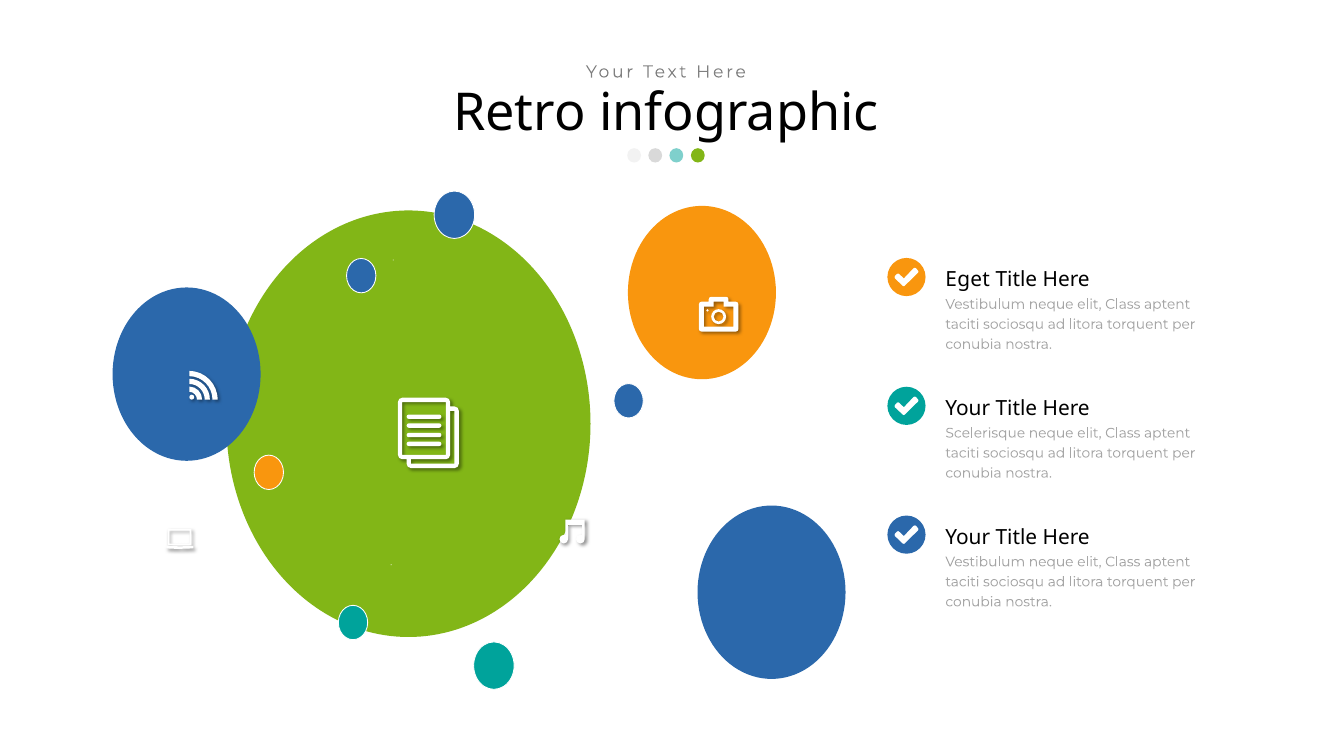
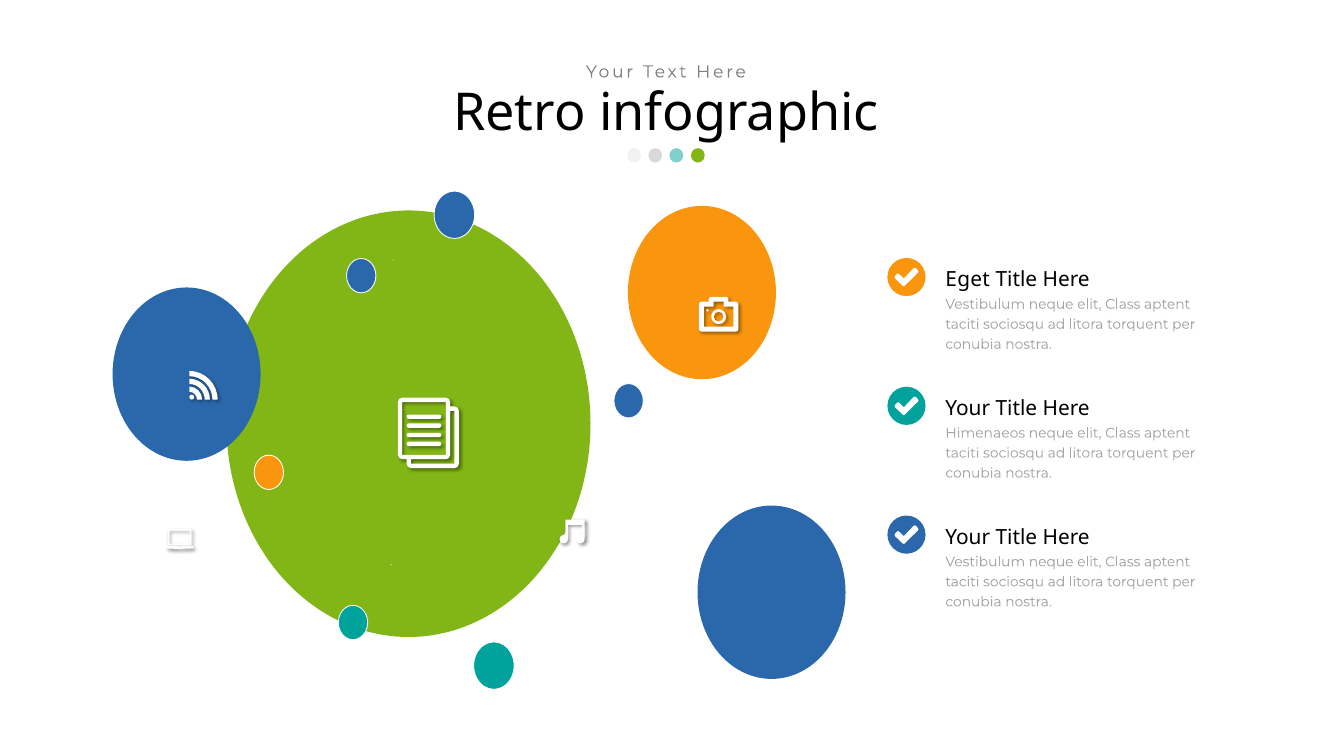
Scelerisque: Scelerisque -> Himenaeos (985, 433)
